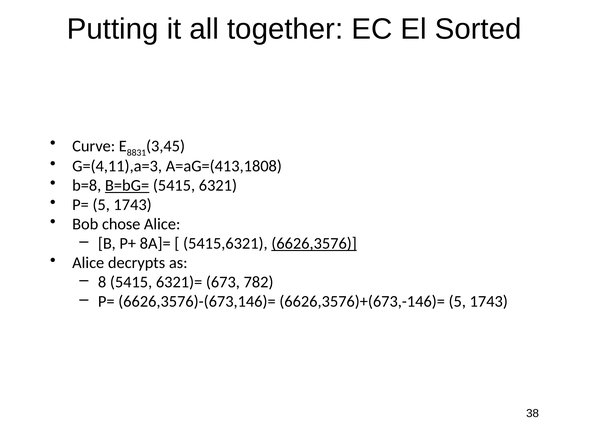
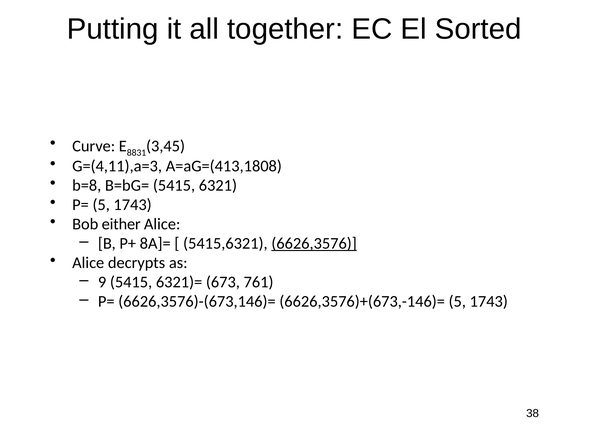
B=bG= underline: present -> none (127, 185)
chose: chose -> either (121, 224)
8: 8 -> 9 (102, 282)
782: 782 -> 761 (259, 282)
